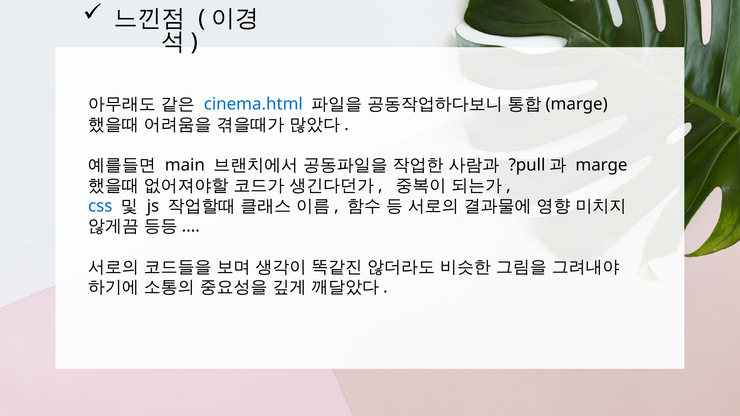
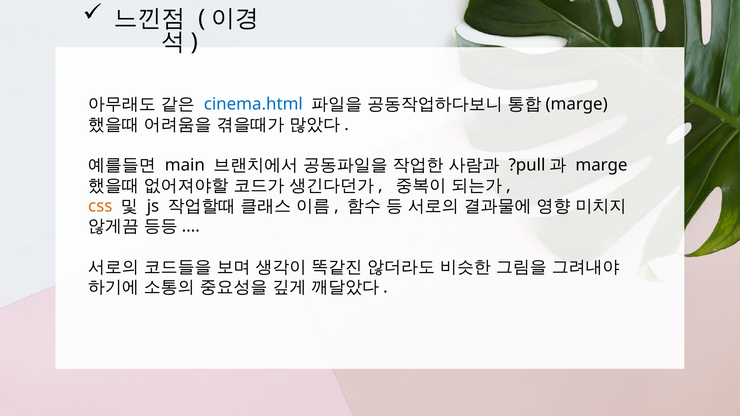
css colour: blue -> orange (100, 206)
